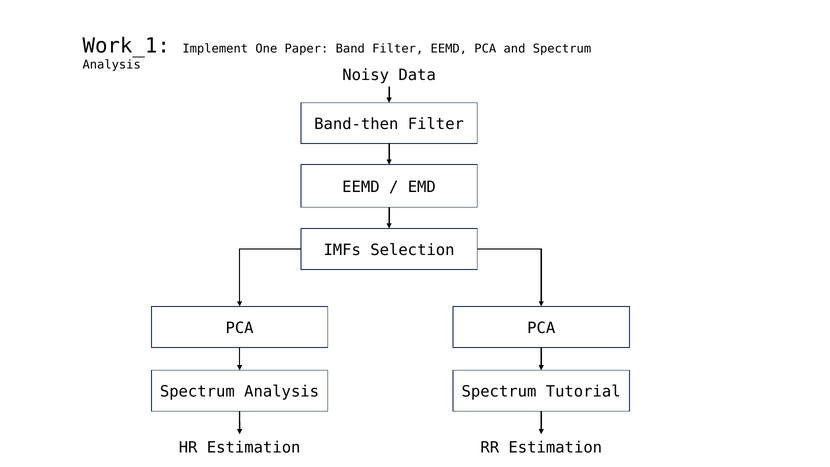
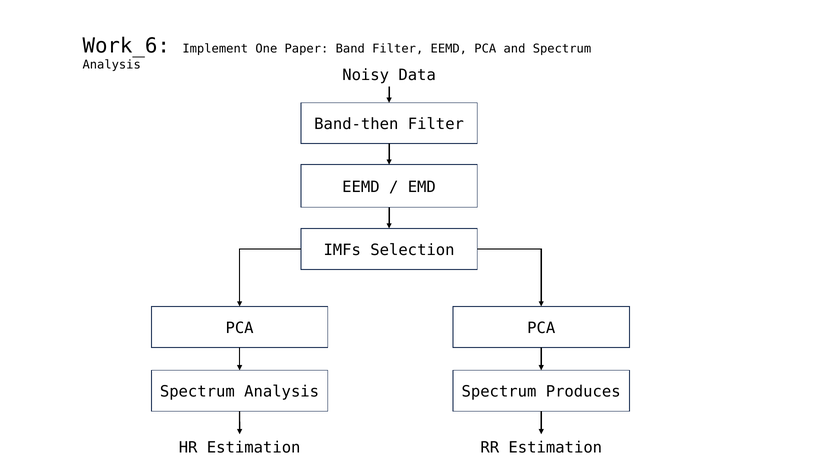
Work_1: Work_1 -> Work_6 (126, 46)
Tutorial: Tutorial -> Produces (583, 392)
